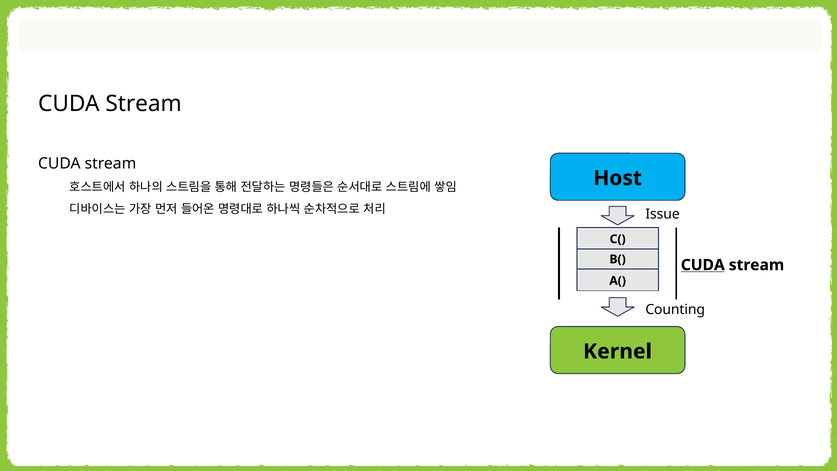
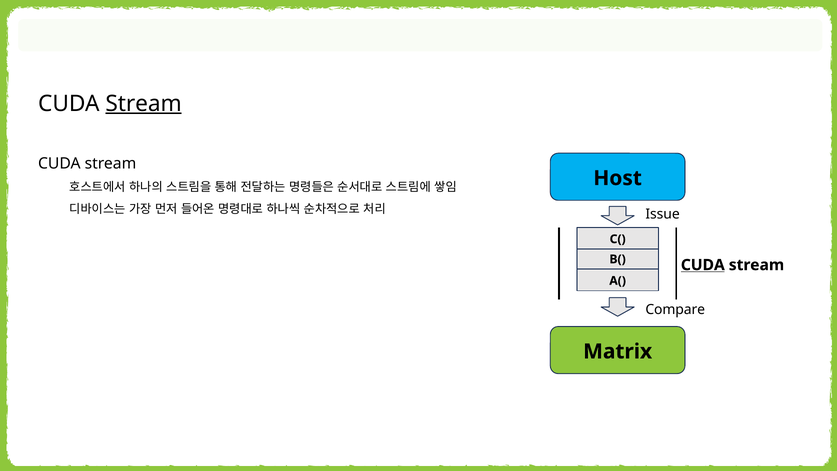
Stream underline: none -> present (144, 104)
Counting: Counting -> Compare (675, 309)
Kernel: Kernel -> Matrix (618, 351)
